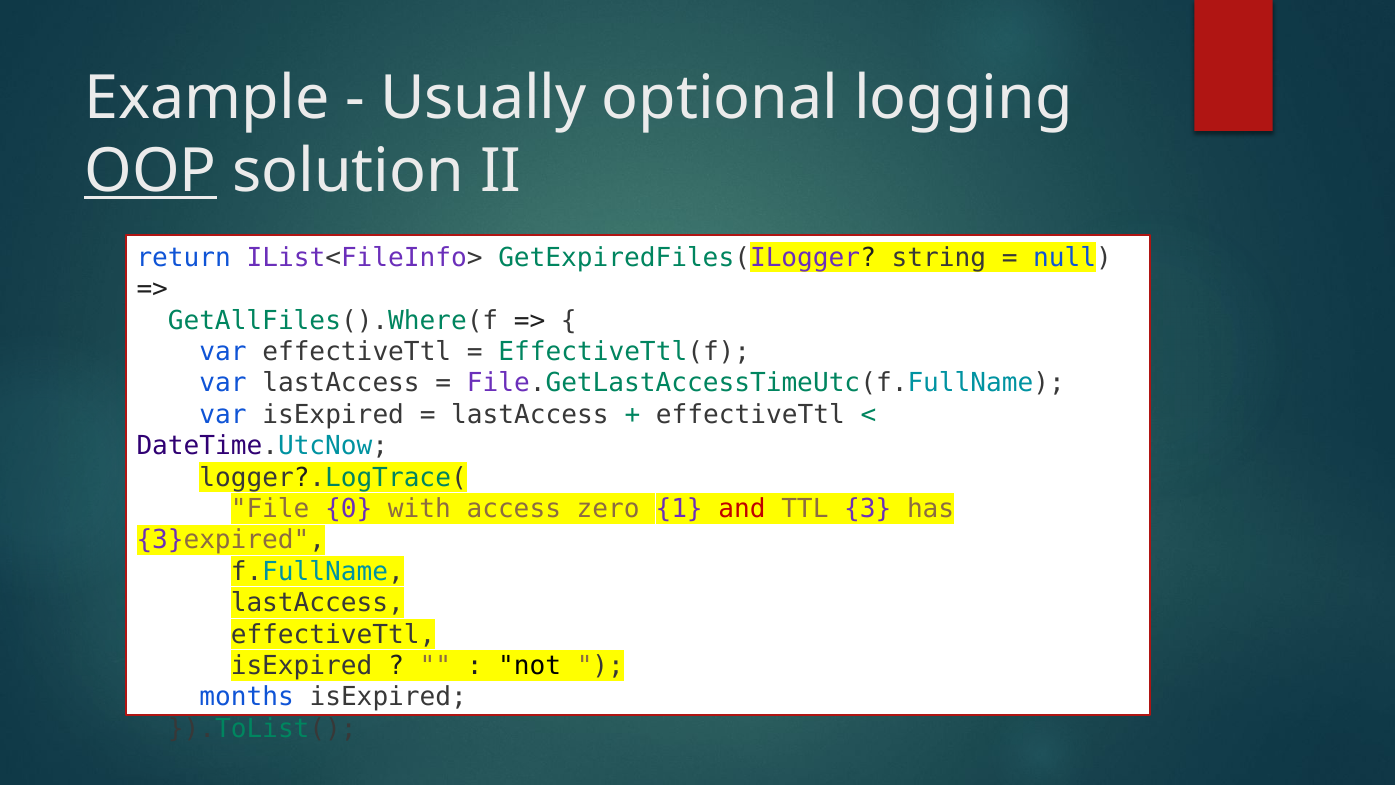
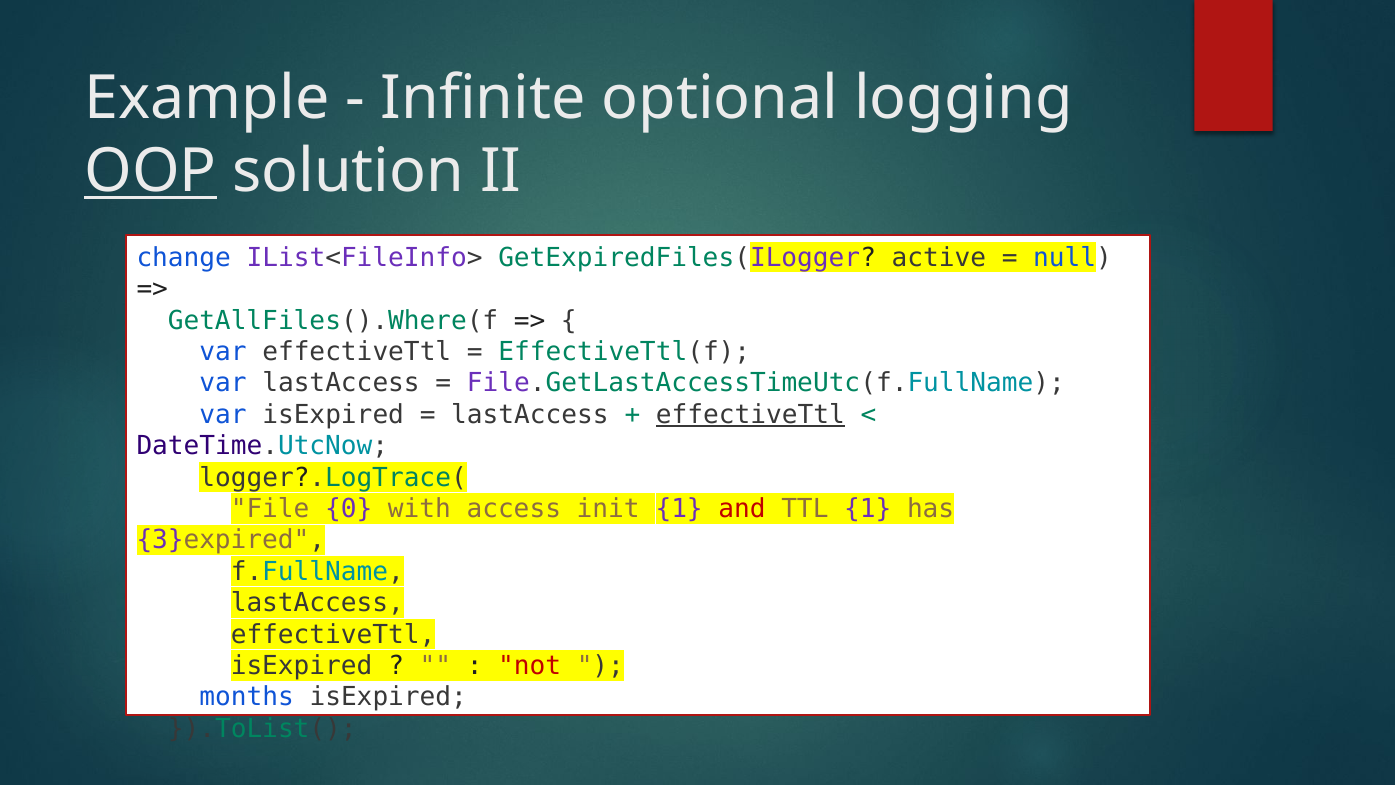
Usually: Usually -> Infinite (483, 98)
return: return -> change (184, 258)
string: string -> active (939, 258)
effectiveTtl underline: none -> present (750, 414)
zero: zero -> init (608, 509)
TTL 3: 3 -> 1 (868, 509)
not colour: black -> red (530, 666)
